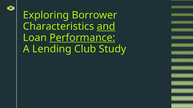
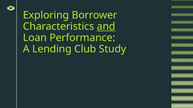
Performance underline: present -> none (82, 38)
